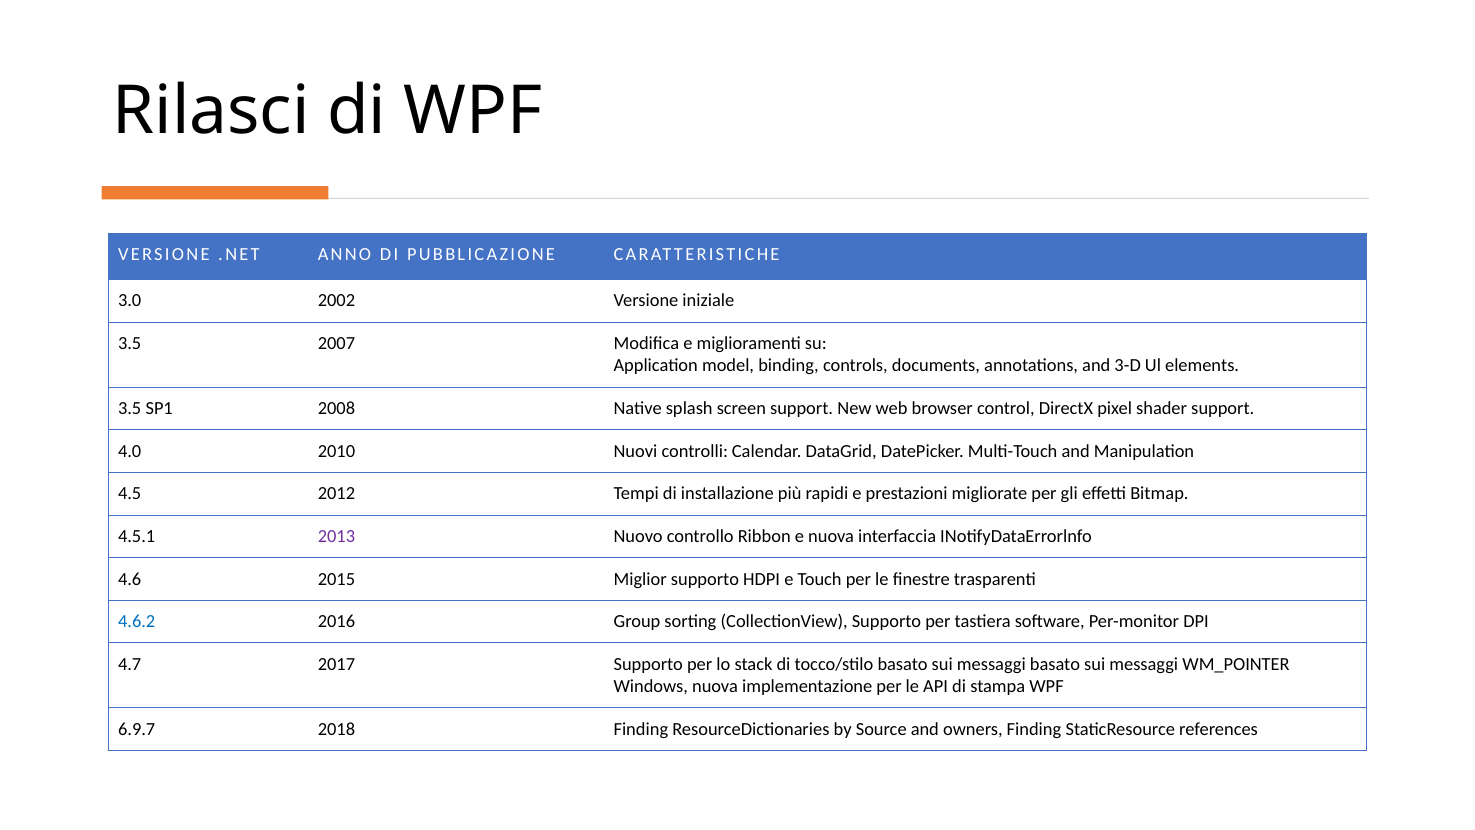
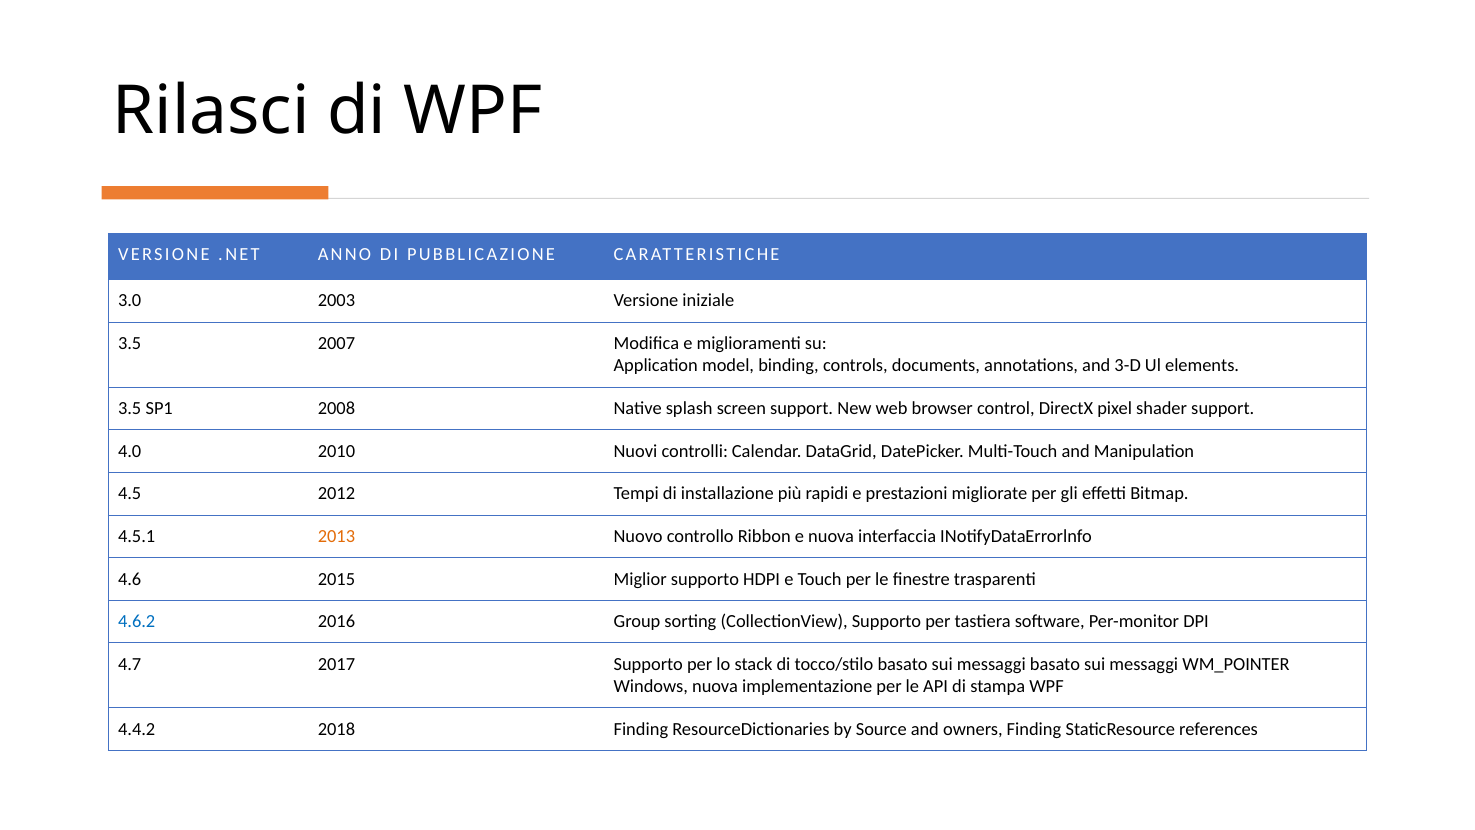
2002: 2002 -> 2003 (336, 301)
2013 colour: purple -> orange (336, 536)
6.9.7: 6.9.7 -> 4.4.2 (137, 729)
